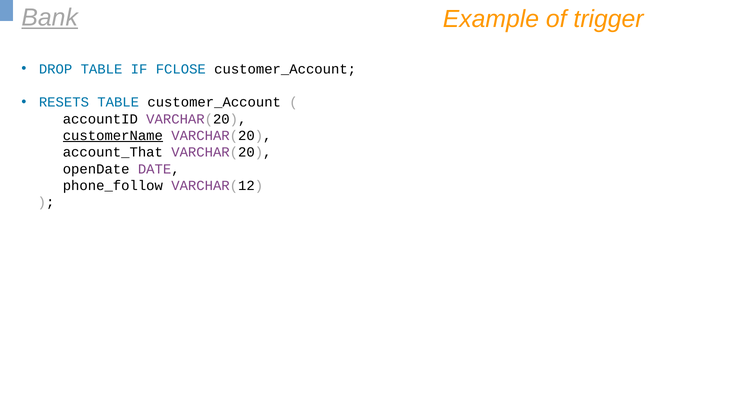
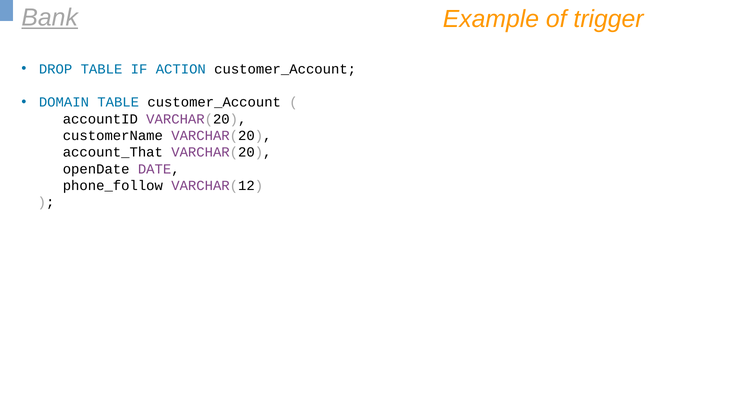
FCLOSE: FCLOSE -> ACTION (181, 69)
RESETS: RESETS -> DOMAIN (64, 102)
customerName underline: present -> none (113, 136)
